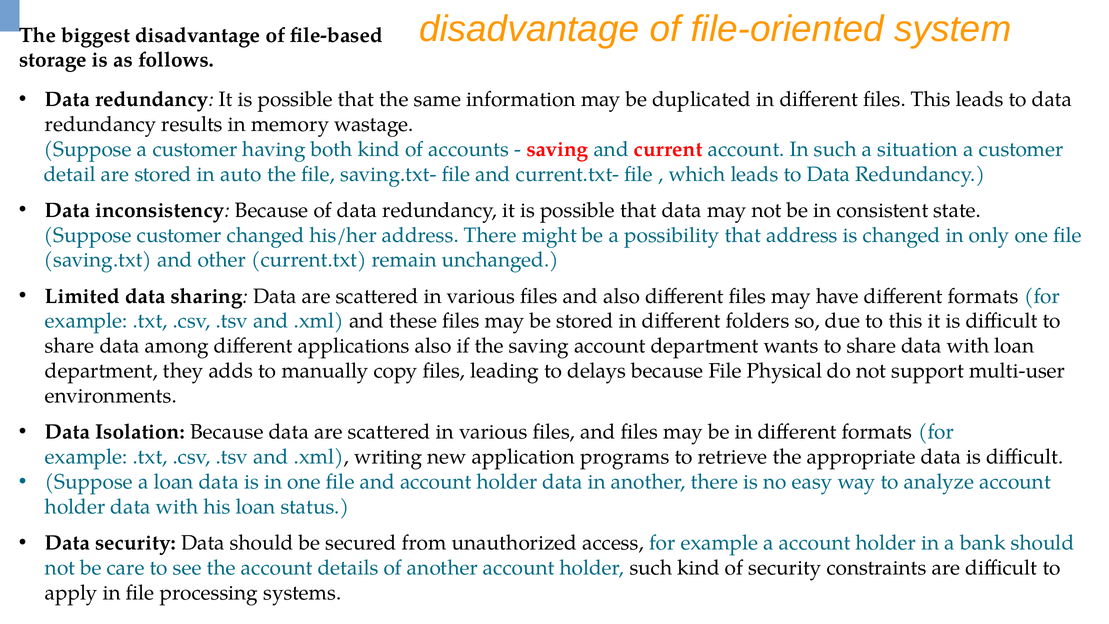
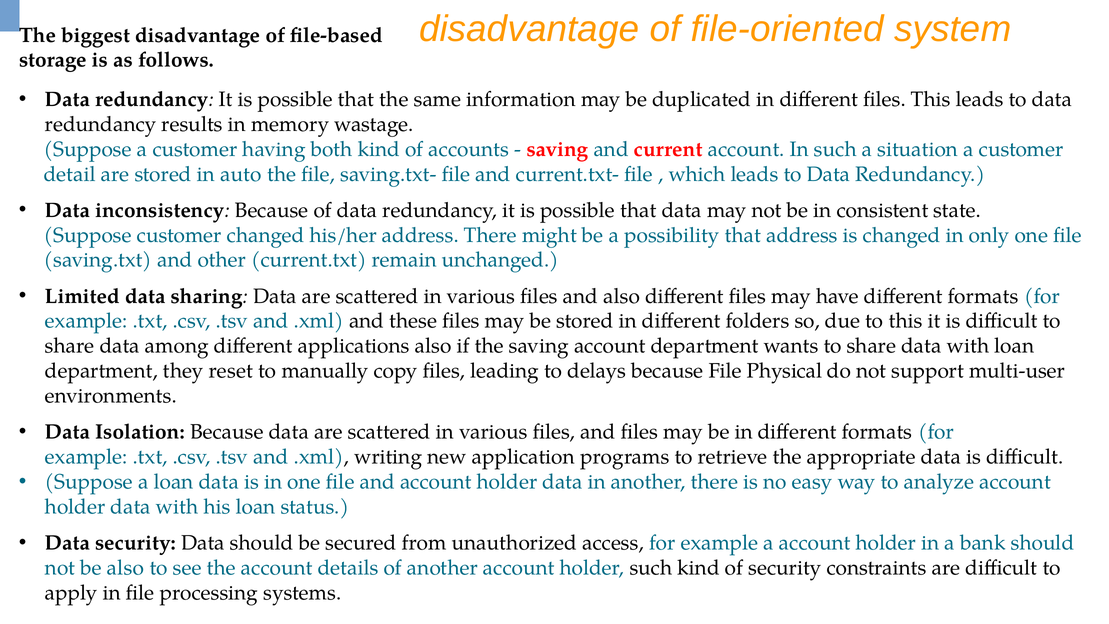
adds: adds -> reset (231, 371)
be care: care -> also (126, 568)
